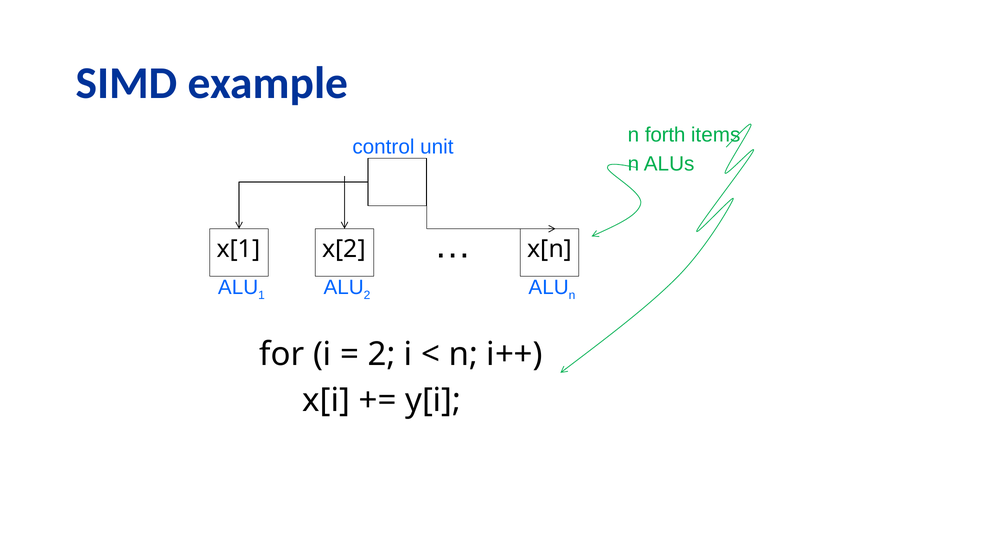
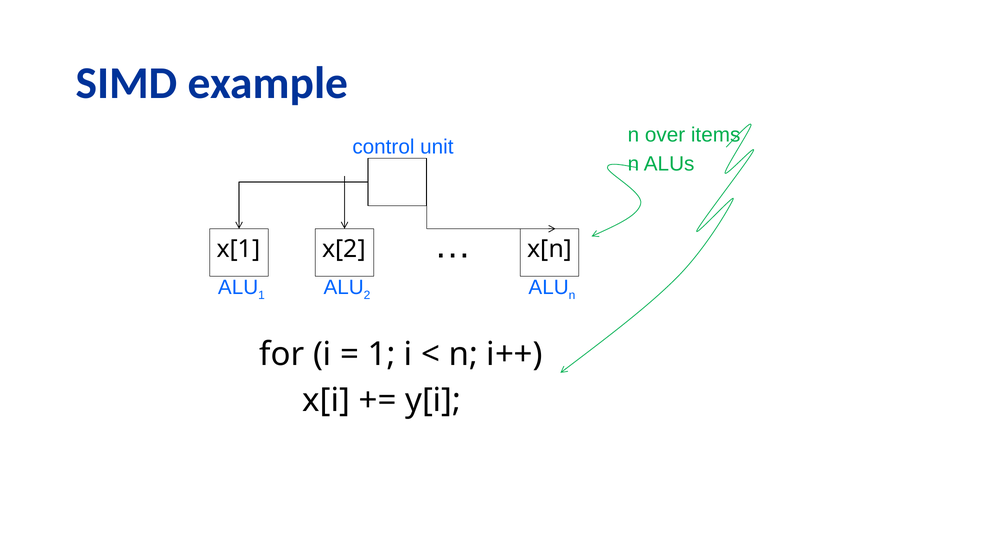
forth: forth -> over (665, 135)
2: 2 -> 1 (381, 354)
